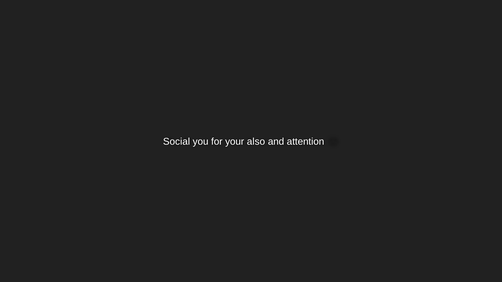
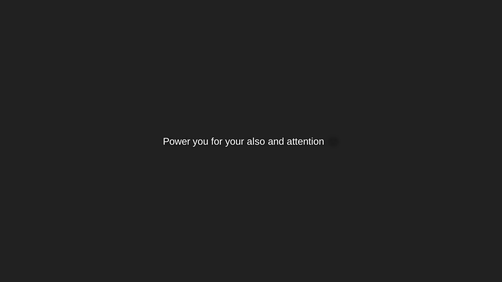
Social: Social -> Power (177, 142)
